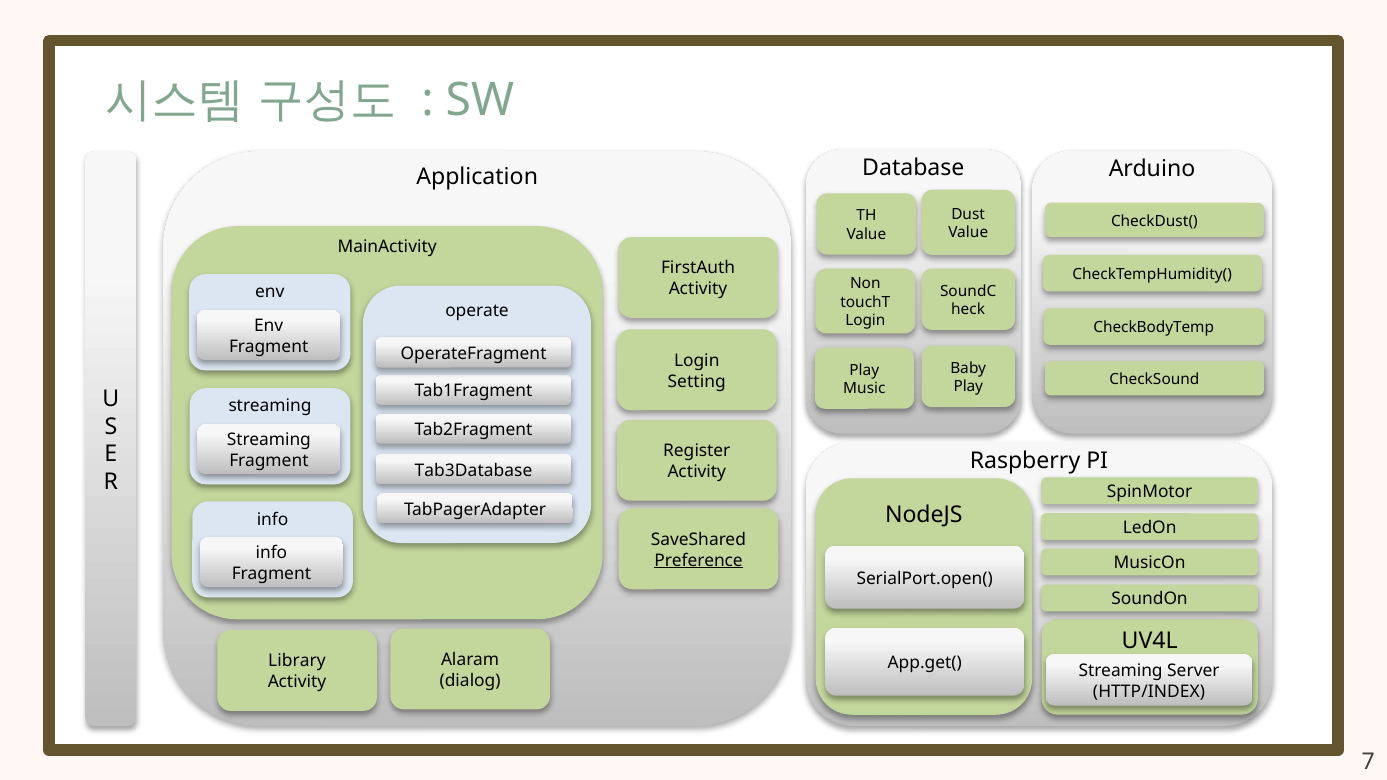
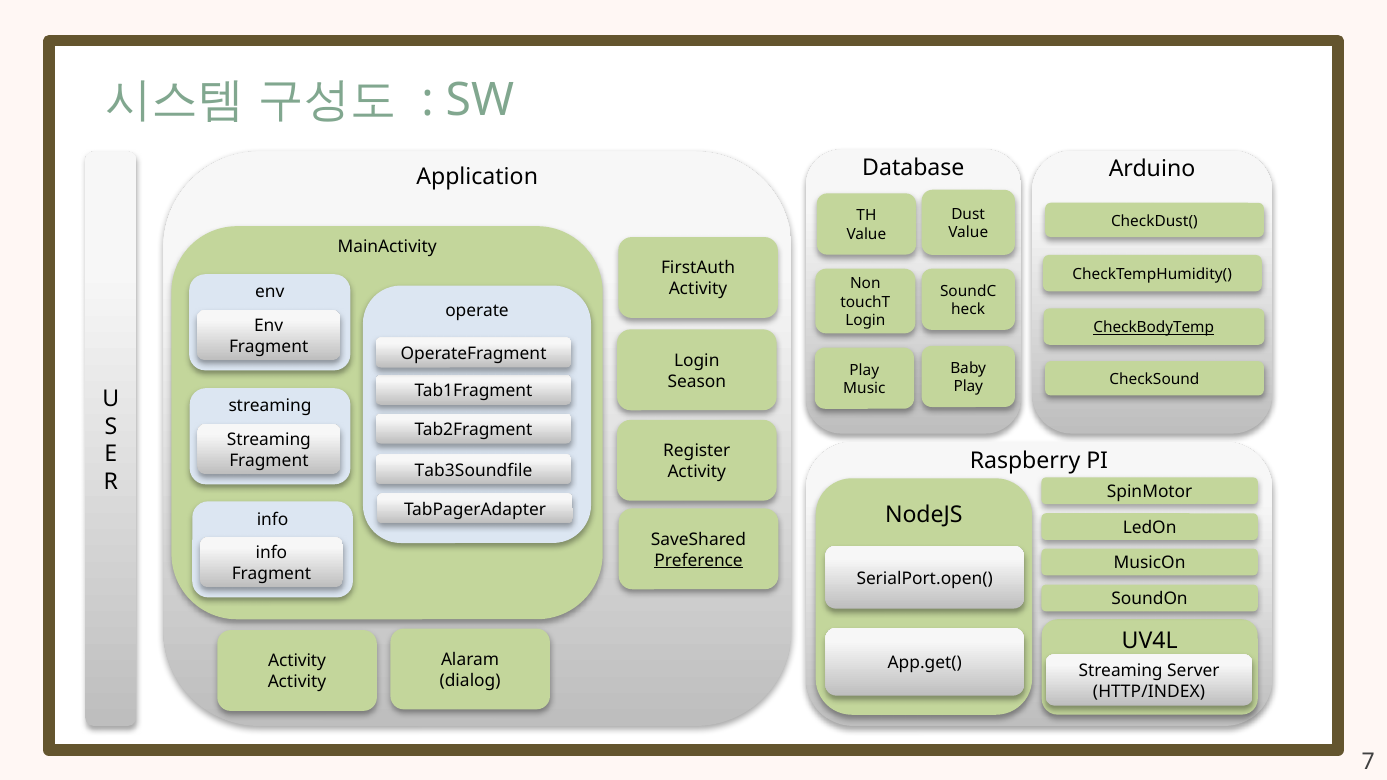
CheckBodyTemp underline: none -> present (1154, 328)
Setting: Setting -> Season (697, 381)
Tab3Database: Tab3Database -> Tab3Soundfile (474, 471)
Library: Library -> Activity (297, 661)
